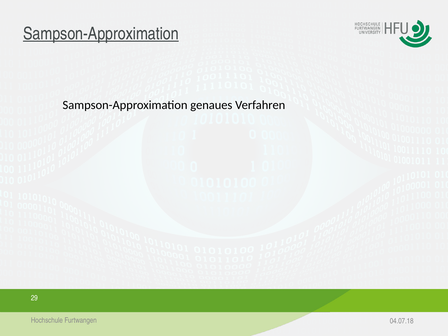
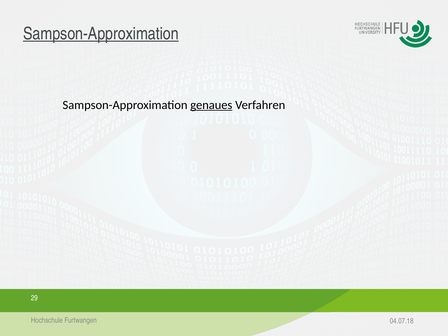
genaues underline: none -> present (211, 105)
